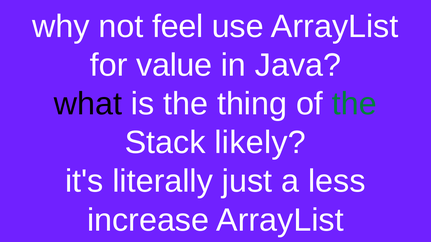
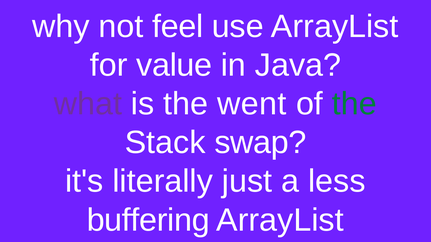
what colour: black -> purple (88, 104)
thing: thing -> went (252, 104)
likely: likely -> swap (260, 143)
increase: increase -> buffering (148, 220)
